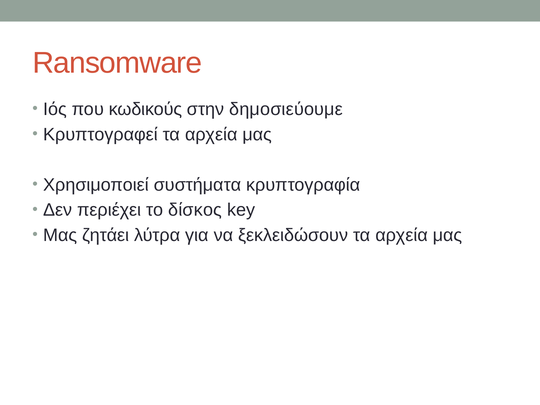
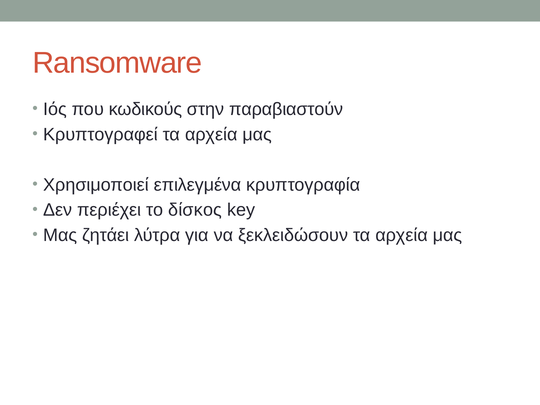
δημοσιεύουμε: δημοσιεύουμε -> παραβιαστούν (286, 109)
συστήματα: συστήματα -> επιλεγμένα (198, 185)
